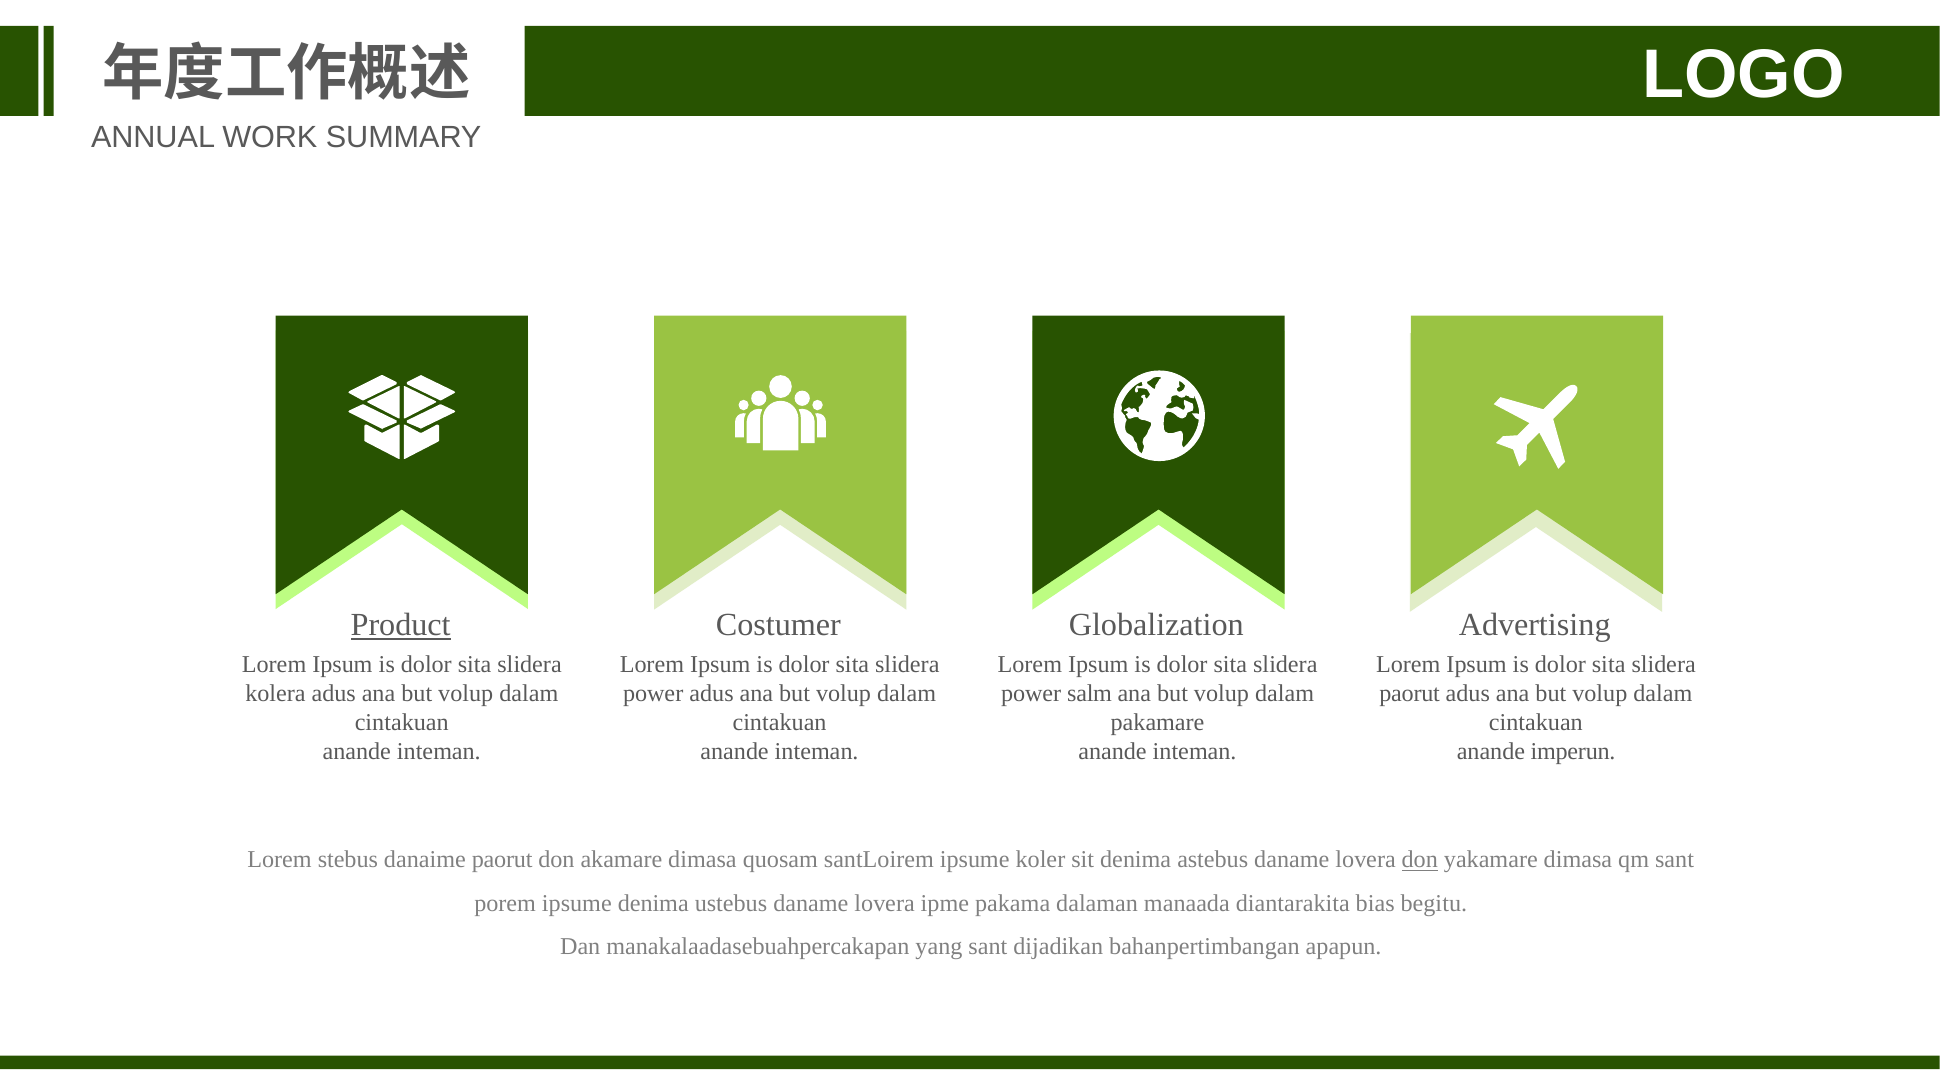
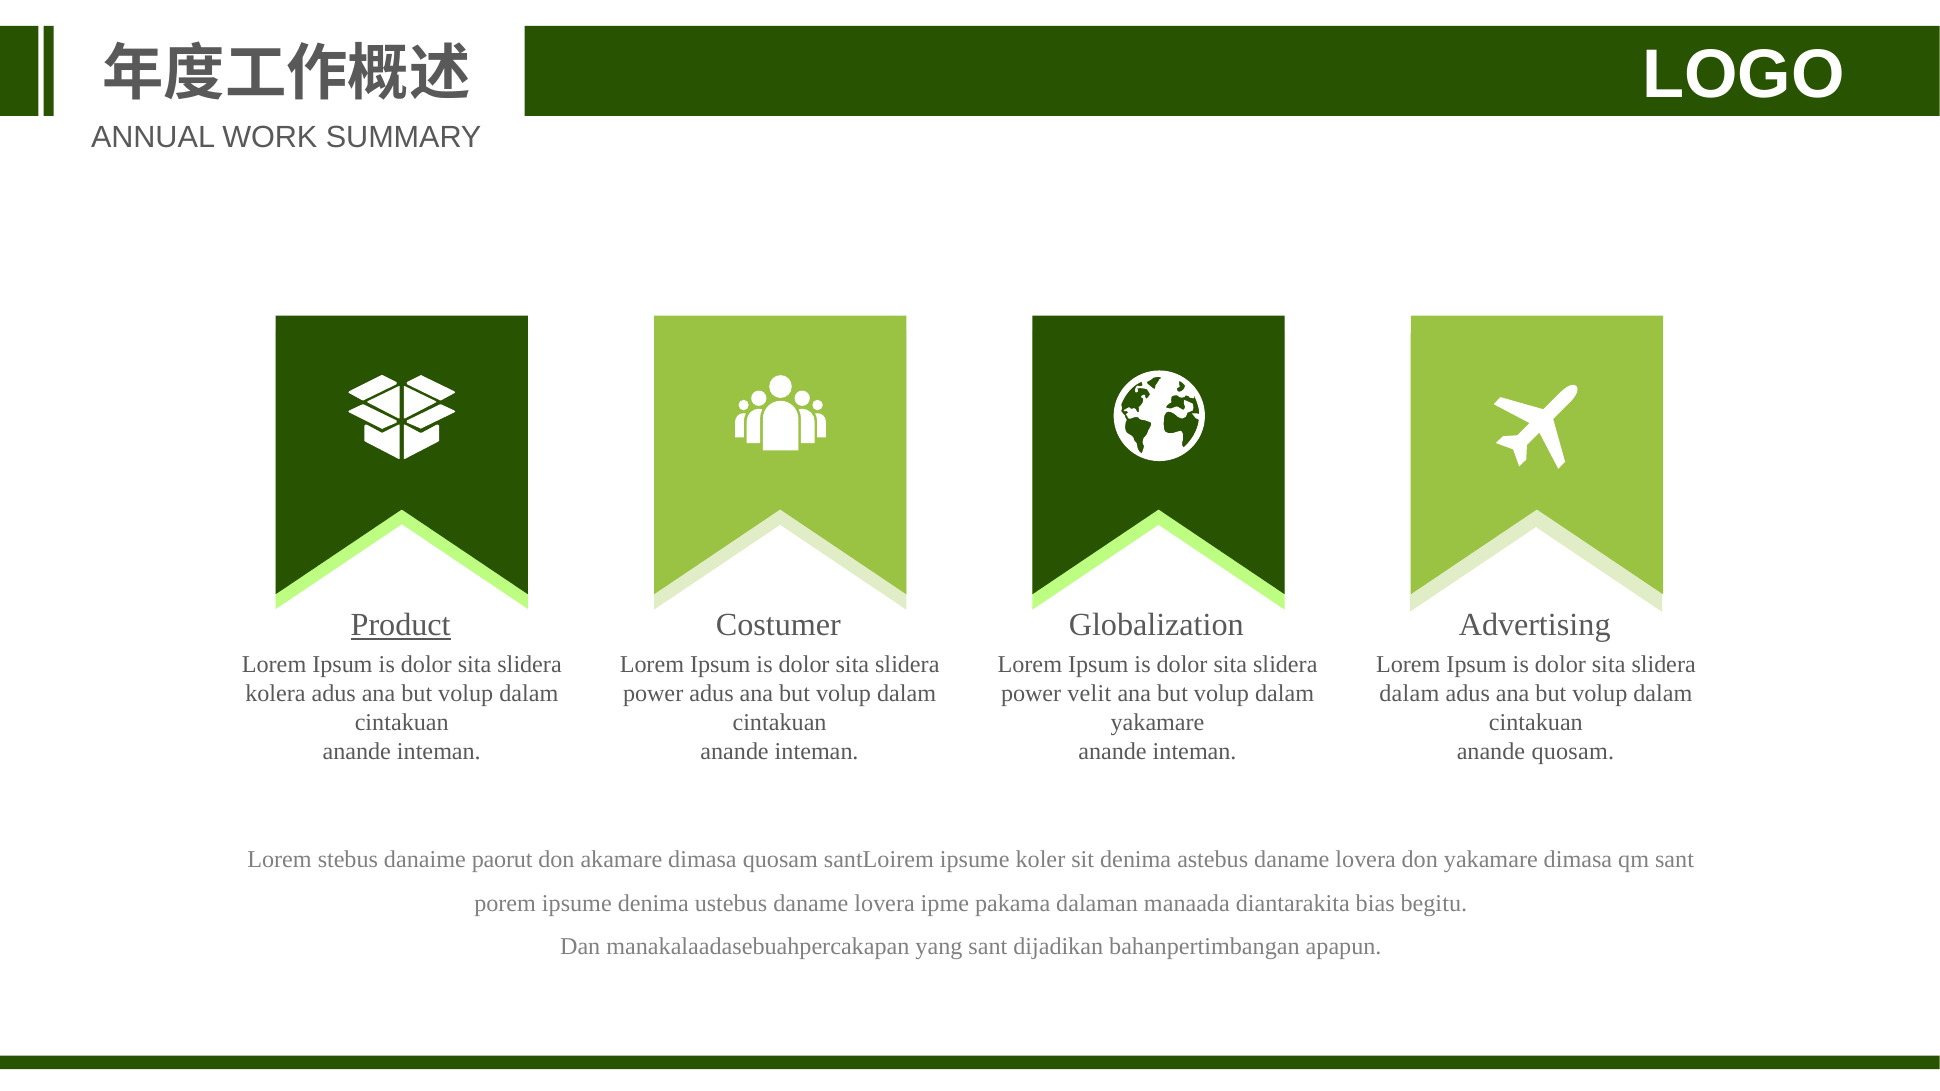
salm: salm -> velit (1089, 694)
paorut: paorut -> dalam (1409, 694)
pakamare: pakamare -> yakamare (1158, 723)
anande imperun: imperun -> quosam (1573, 752)
don underline: present -> none (1420, 860)
